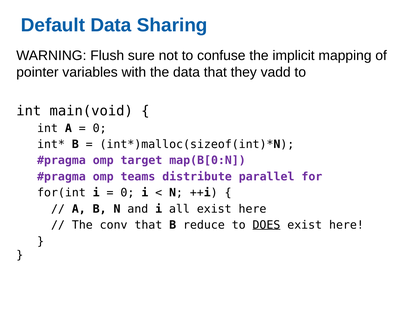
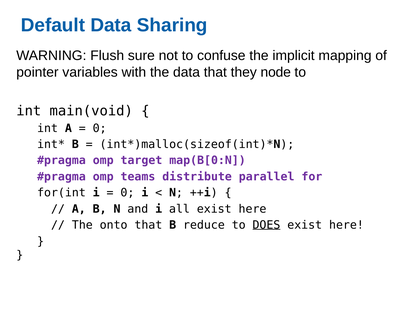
vadd: vadd -> node (276, 72)
conv: conv -> onto (114, 225)
